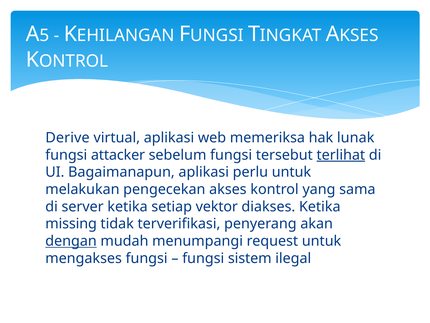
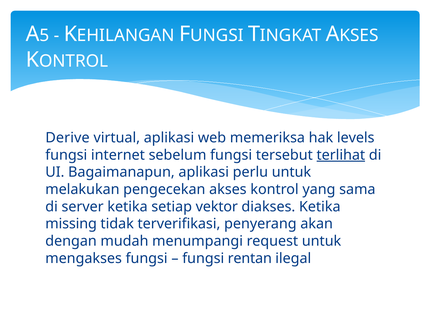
lunak: lunak -> levels (356, 138)
attacker: attacker -> internet (118, 155)
dengan underline: present -> none (71, 241)
sistem: sistem -> rentan (250, 258)
